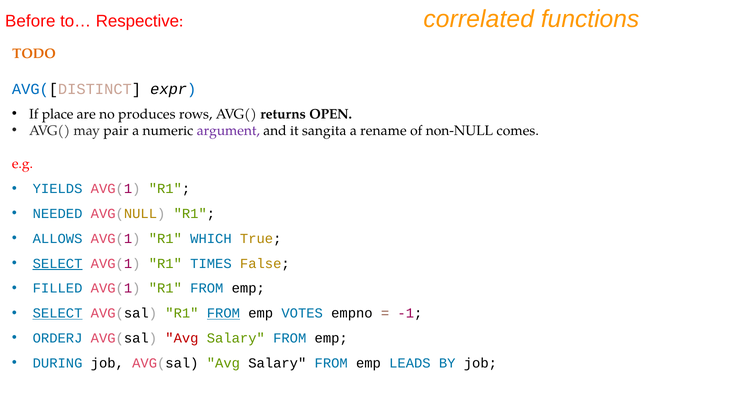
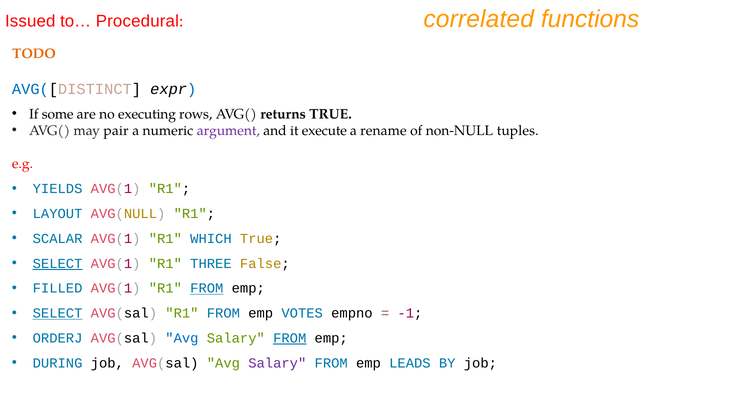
Before: Before -> Issued (30, 21)
Respective: Respective -> Procedural (137, 21)
place: place -> some (58, 114)
produces: produces -> executing (147, 114)
returns OPEN: OPEN -> TRUE (331, 114)
sangita: sangita -> execute (324, 131)
comes: comes -> tuples (518, 131)
NEEDED: NEEDED -> LAYOUT (58, 213)
ALLOWS: ALLOWS -> SCALAR (58, 238)
TIMES: TIMES -> THREE (211, 263)
FROM underline: none -> present (207, 288)
FROM underline: present -> none (223, 313)
Avg colour: red -> blue (182, 338)
FROM underline: none -> present (290, 338)
Salary colour: black -> purple (277, 363)
